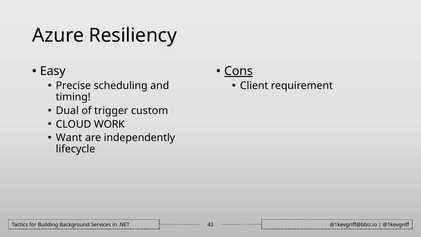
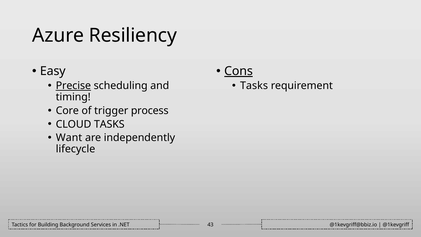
Precise underline: none -> present (73, 86)
Client: Client -> Tasks (254, 86)
Dual: Dual -> Core (67, 111)
custom: custom -> process (150, 111)
CLOUD WORK: WORK -> TASKS (109, 124)
